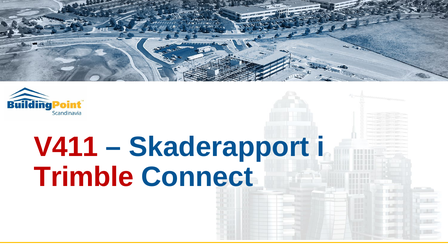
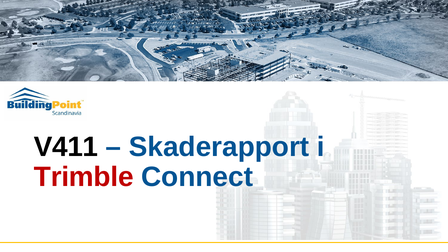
V411 colour: red -> black (66, 147)
